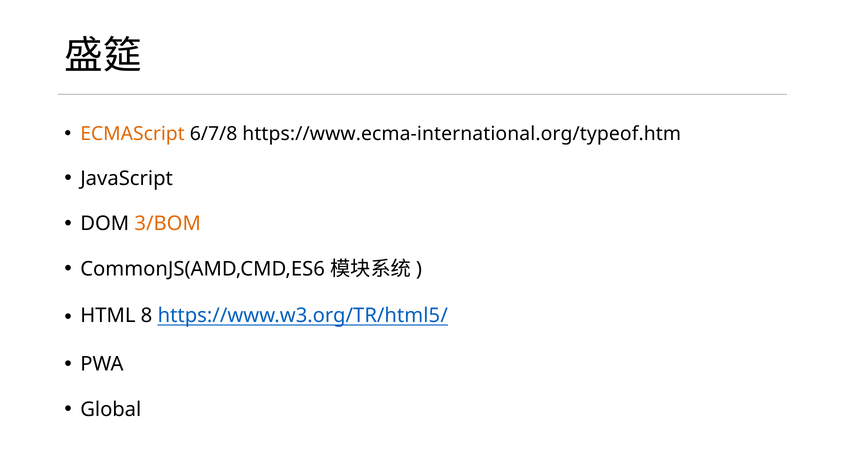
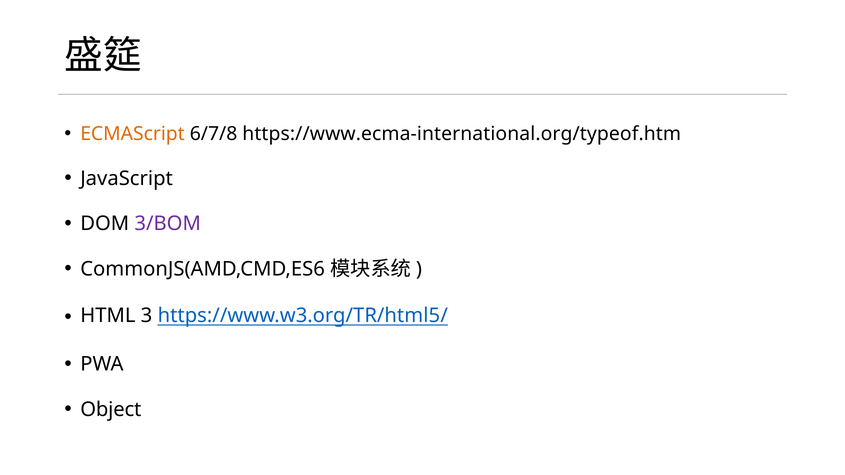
3/BOM colour: orange -> purple (168, 224)
8: 8 -> 3 (146, 316)
Global: Global -> Object (111, 410)
